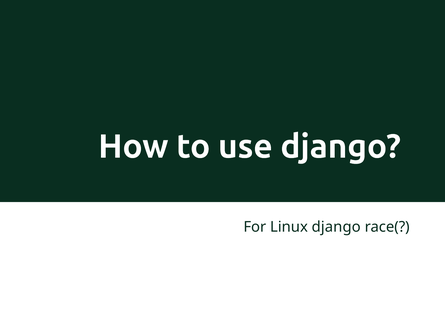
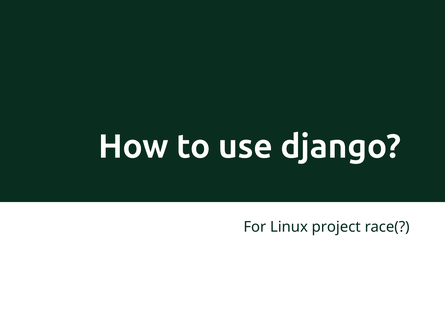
Linux django: django -> project (336, 227)
